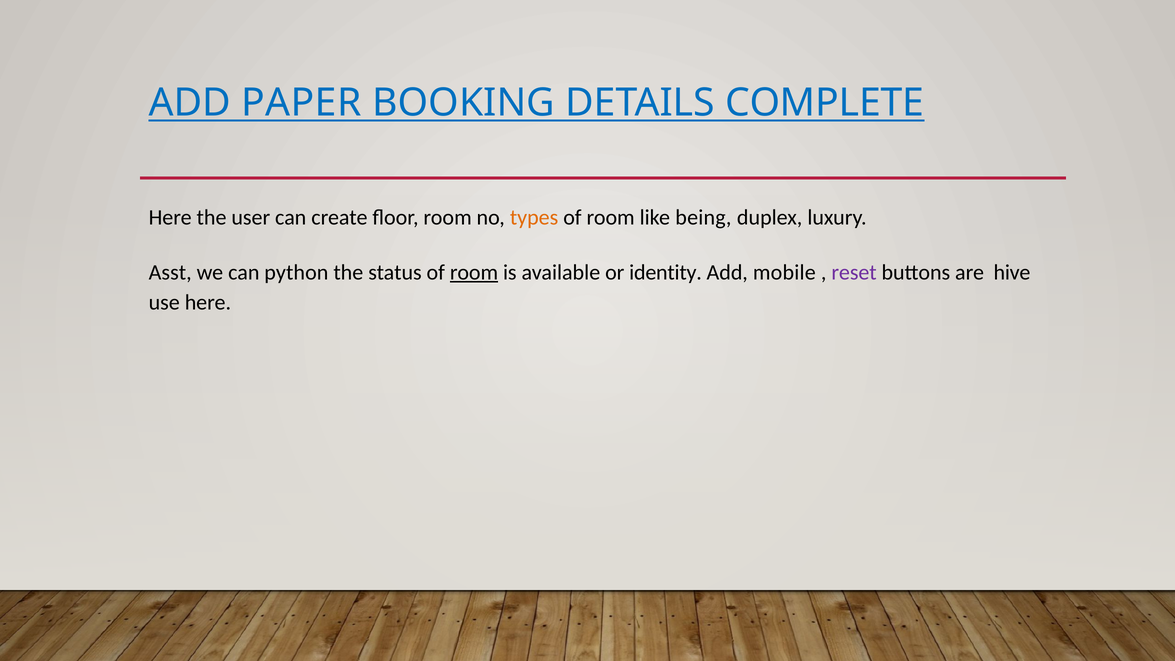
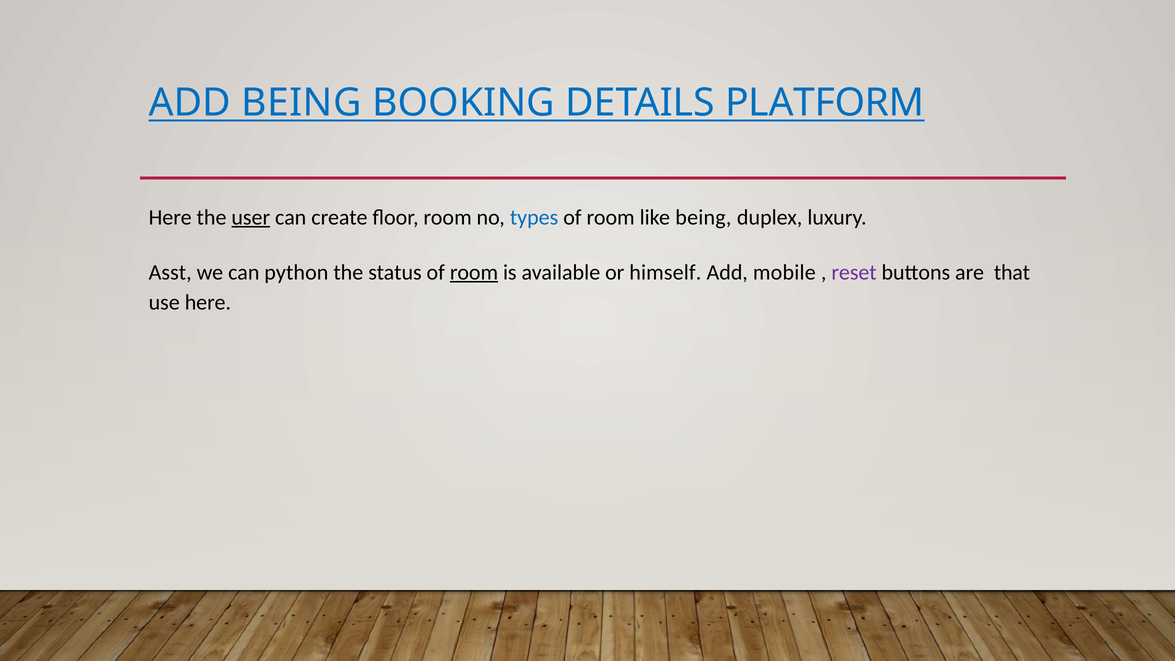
ADD PAPER: PAPER -> BEING (301, 103)
COMPLETE: COMPLETE -> PLATFORM (825, 103)
user underline: none -> present (251, 217)
types colour: orange -> blue (534, 217)
identity: identity -> himself (665, 272)
hive: hive -> that (1012, 272)
